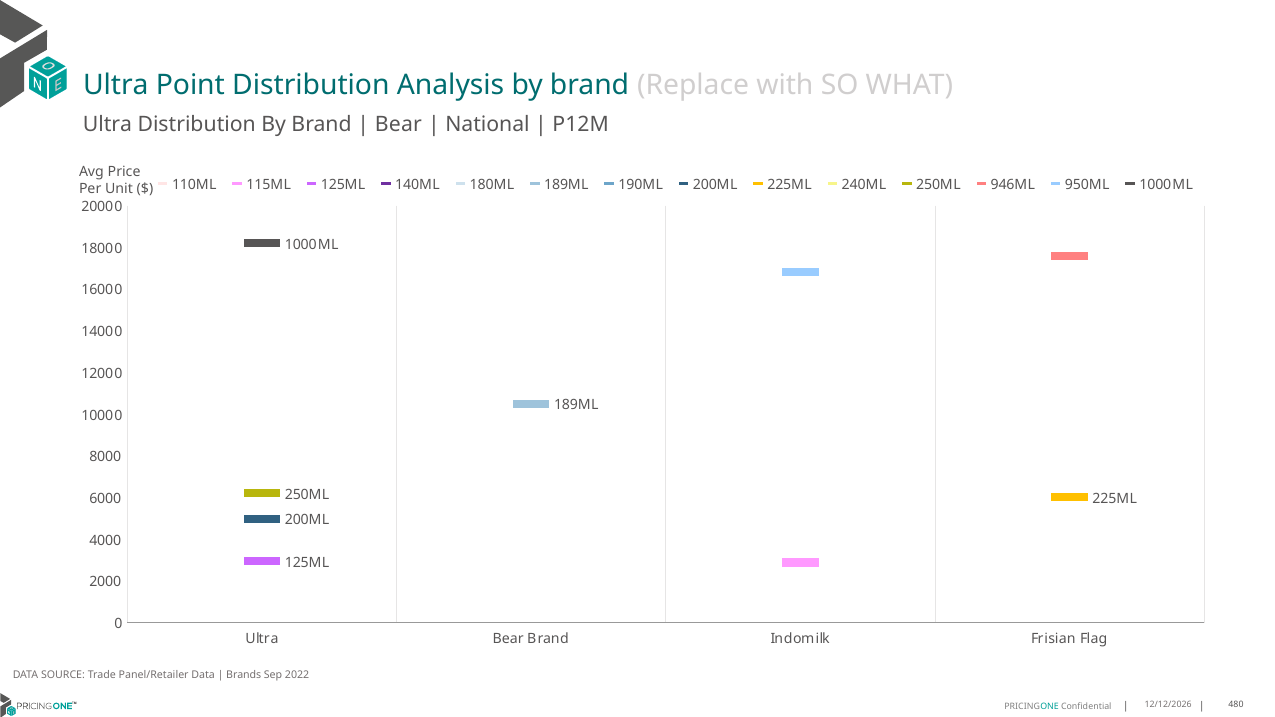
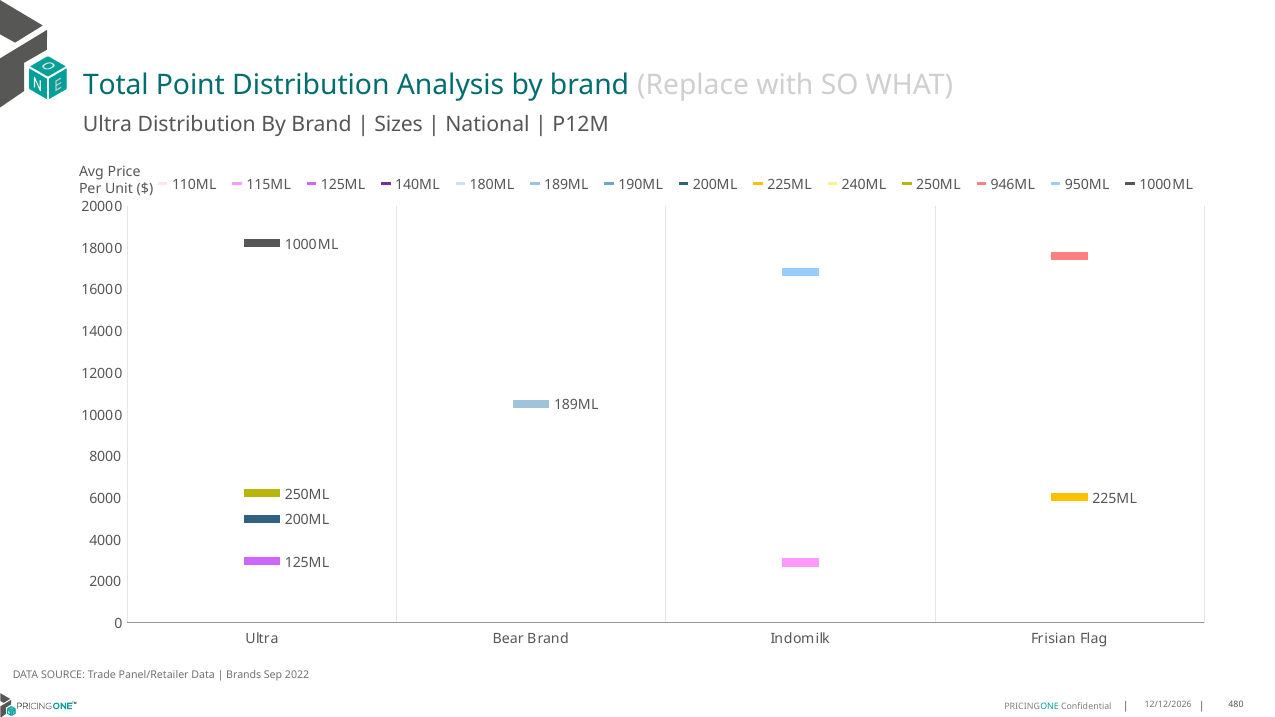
Ultra: Ultra -> Total (116, 86)
Bear: Bear -> Sizes (399, 124)
